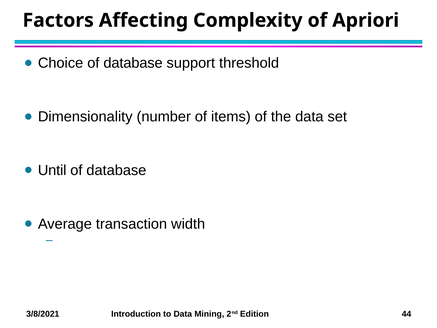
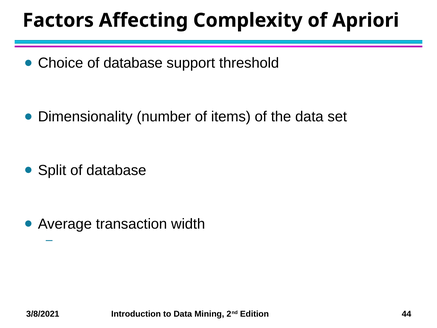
Until: Until -> Split (52, 170)
